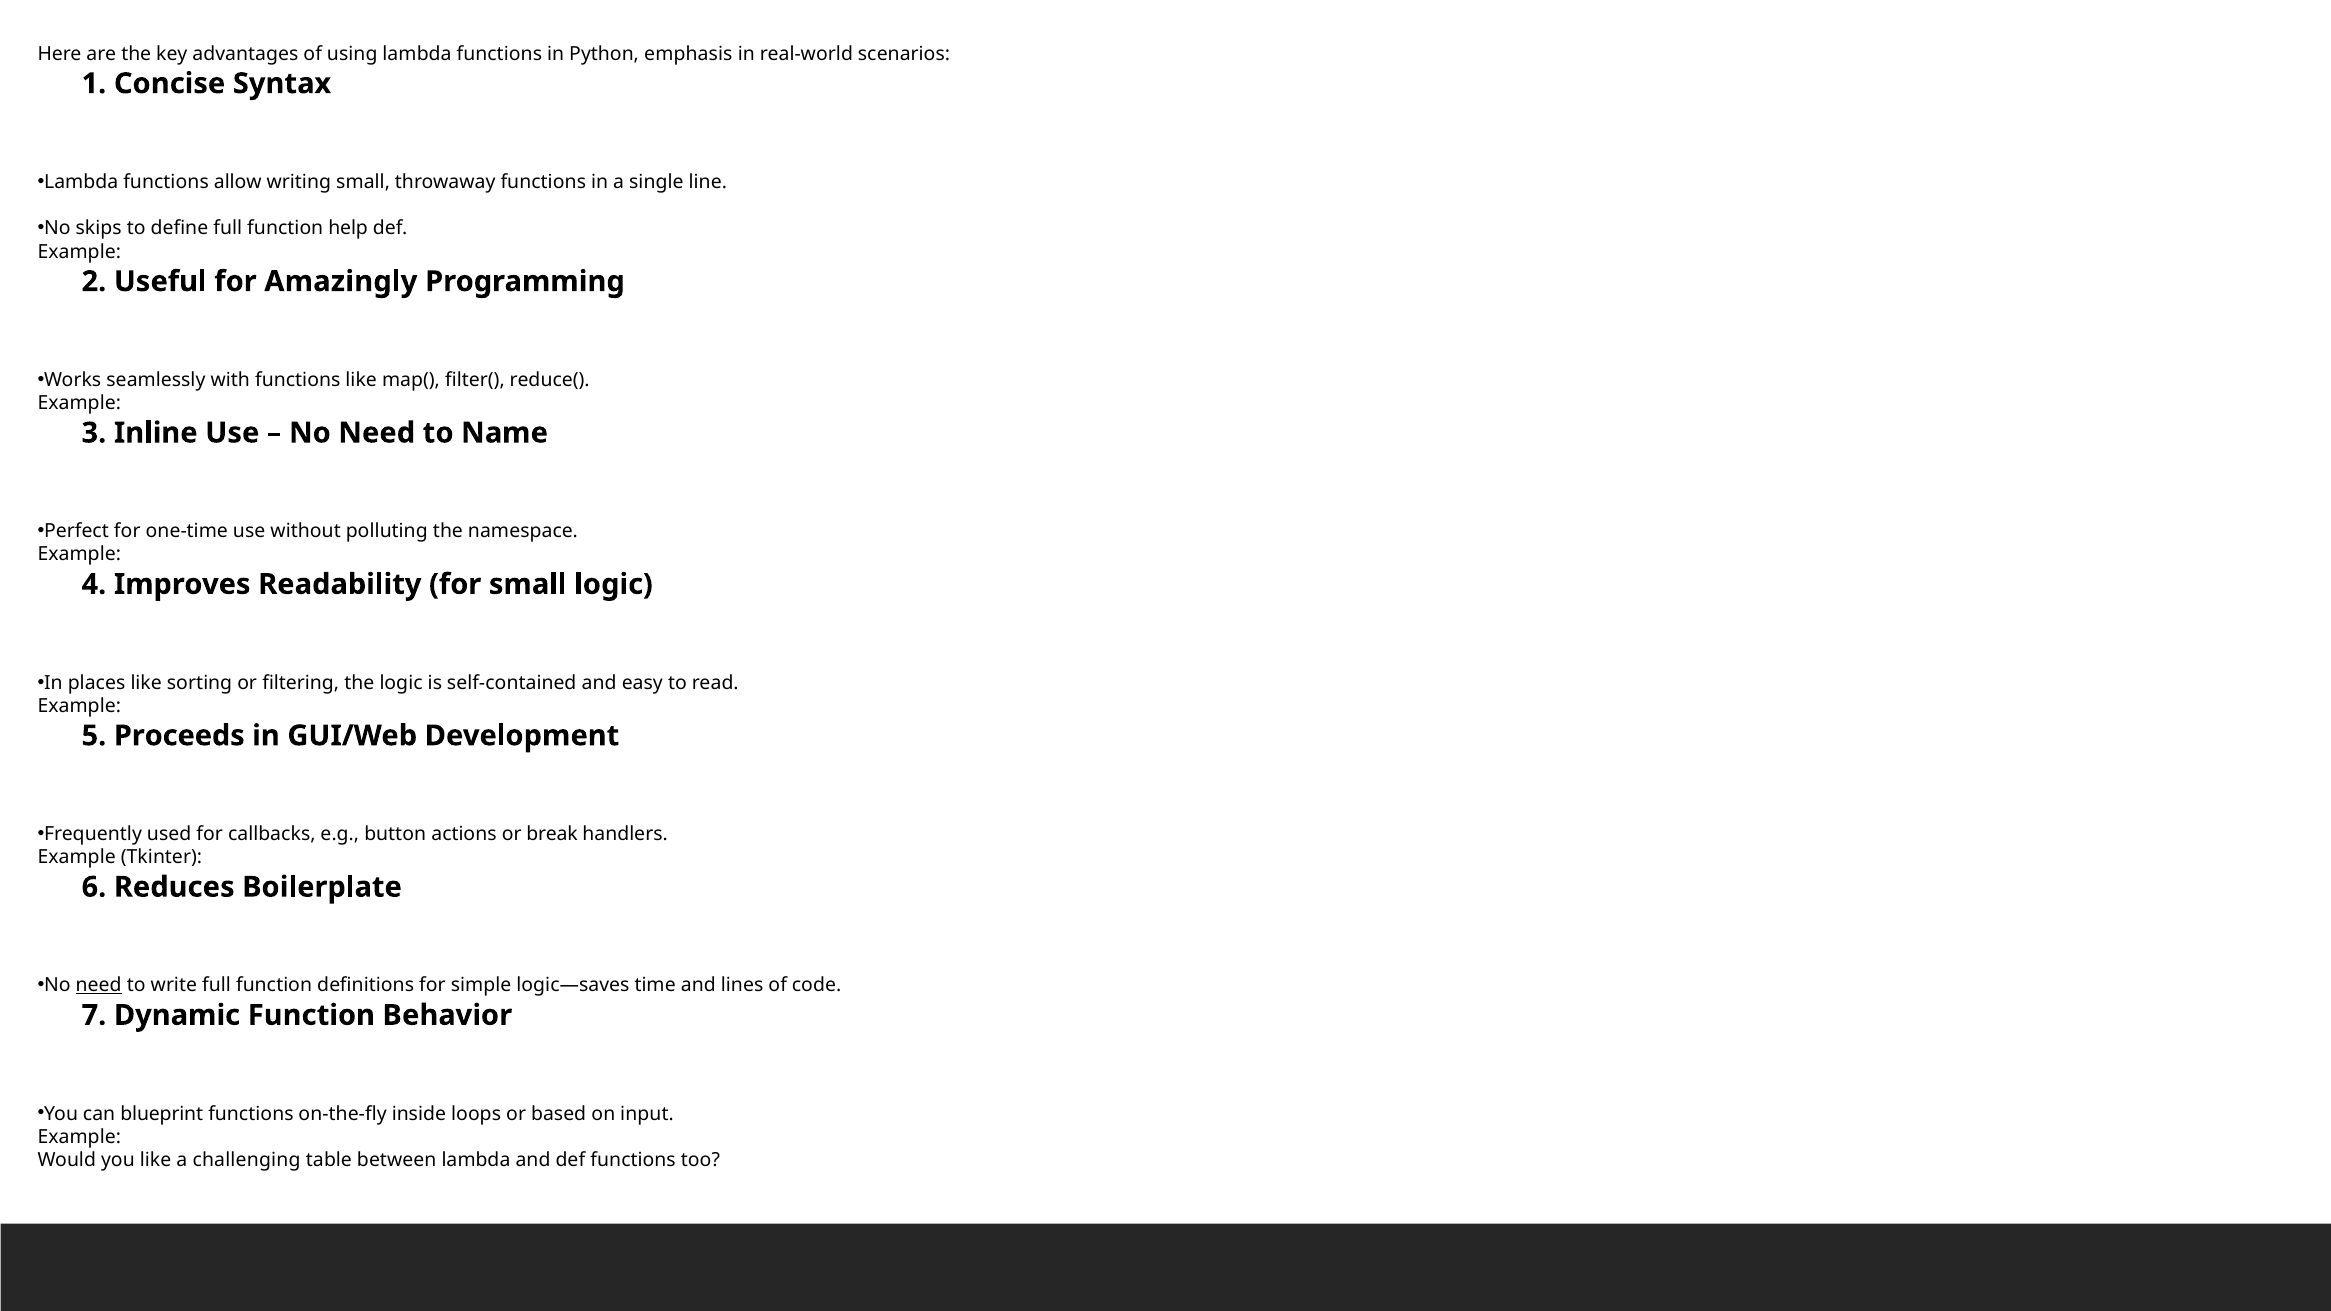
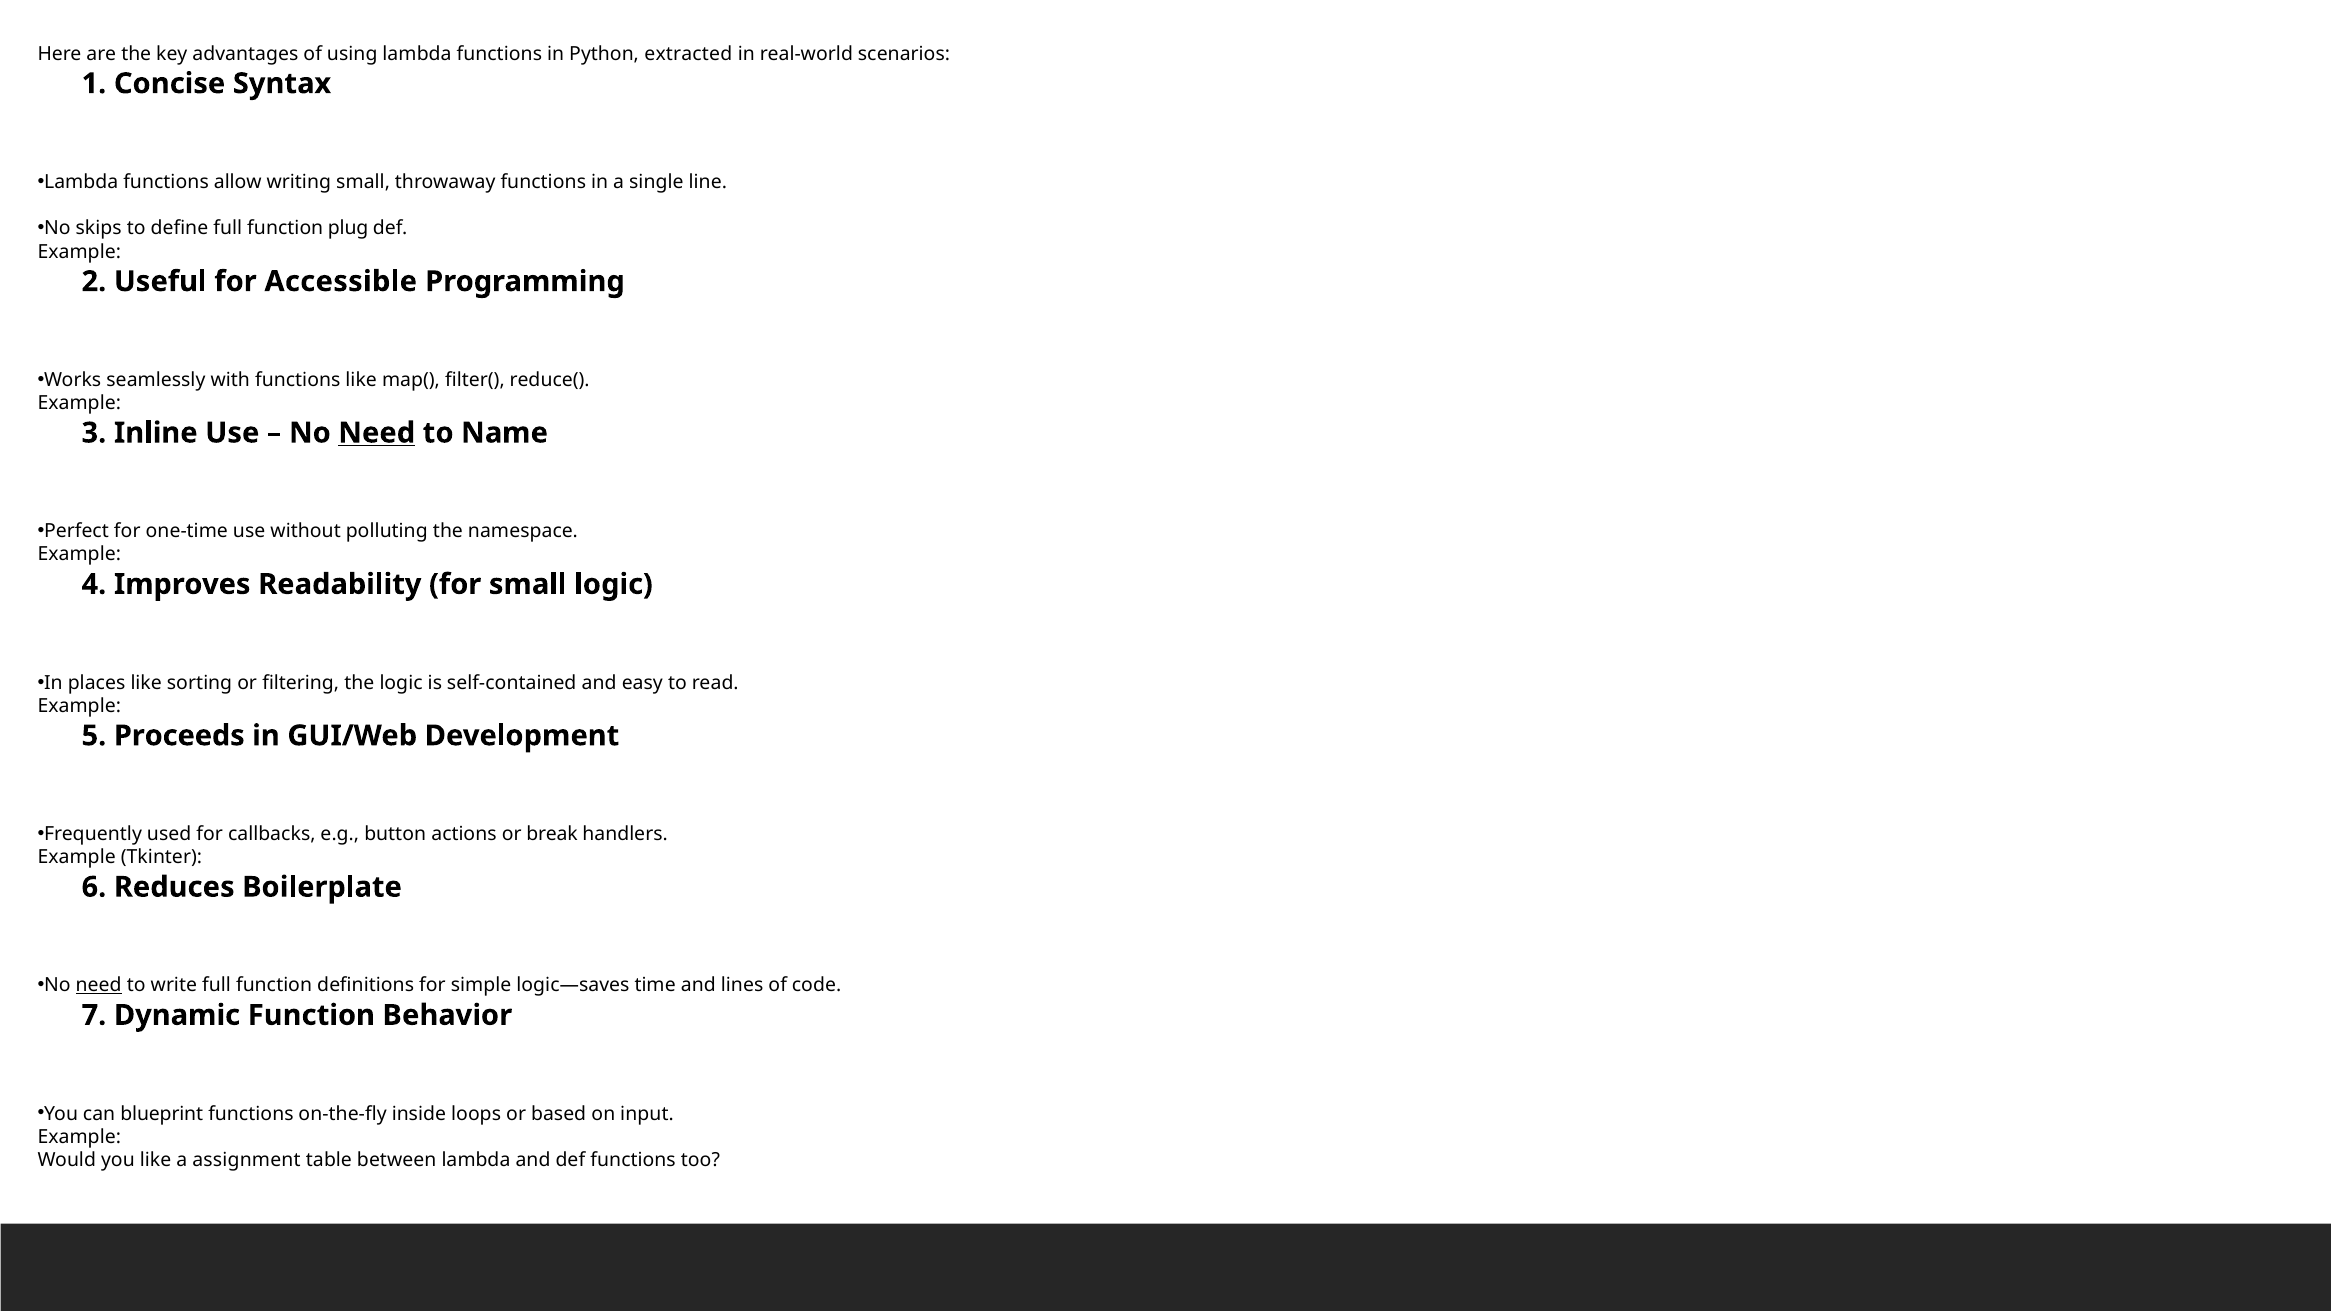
emphasis: emphasis -> extracted (688, 54)
help: help -> plug (348, 229)
Amazingly: Amazingly -> Accessible (341, 282)
Need underline: none -> present (377, 433)
challenging: challenging -> assignment (246, 1160)
